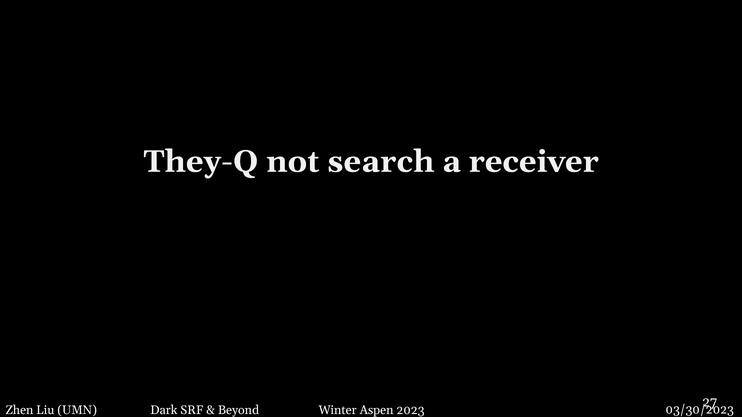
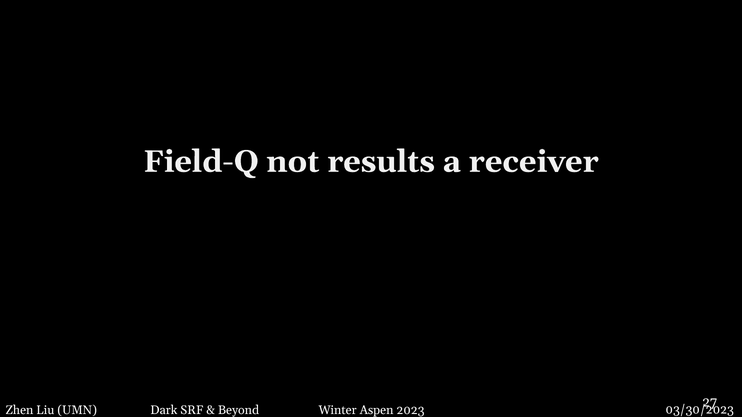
They-Q: They-Q -> Field-Q (201, 162)
search: search -> results (381, 162)
